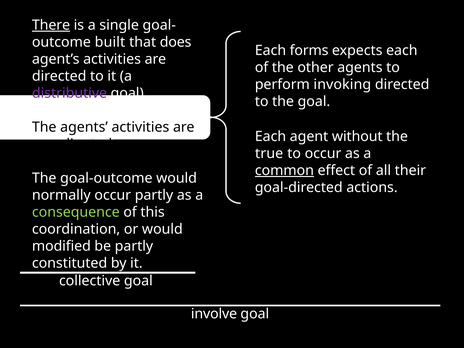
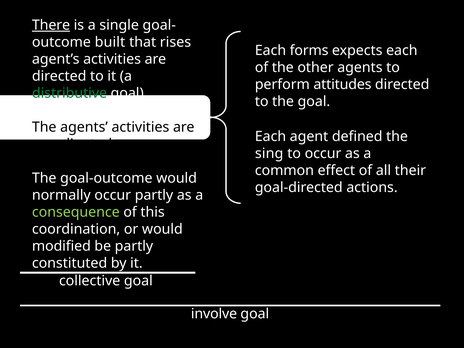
does: does -> rises (175, 42)
invoking: invoking -> attitudes (342, 85)
distributive colour: purple -> green (70, 93)
without: without -> defined (357, 136)
true: true -> sing (269, 153)
common underline: present -> none (284, 170)
